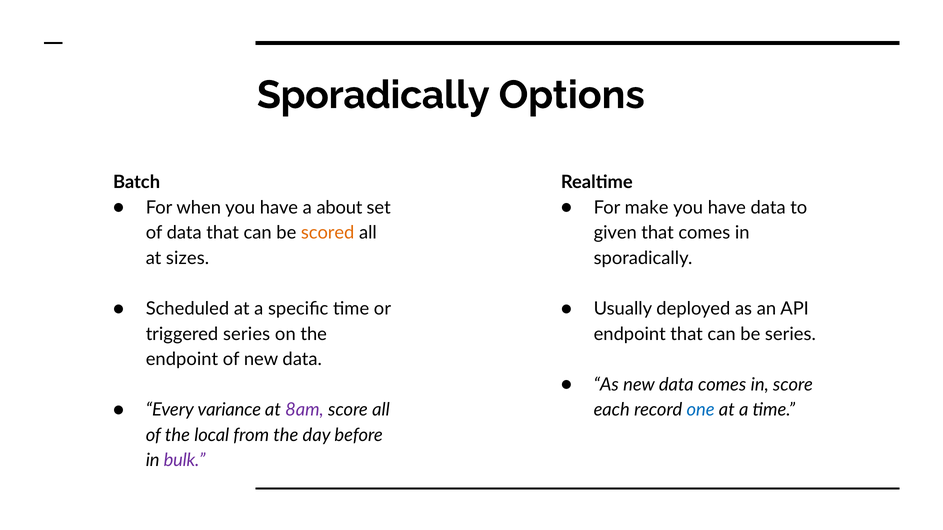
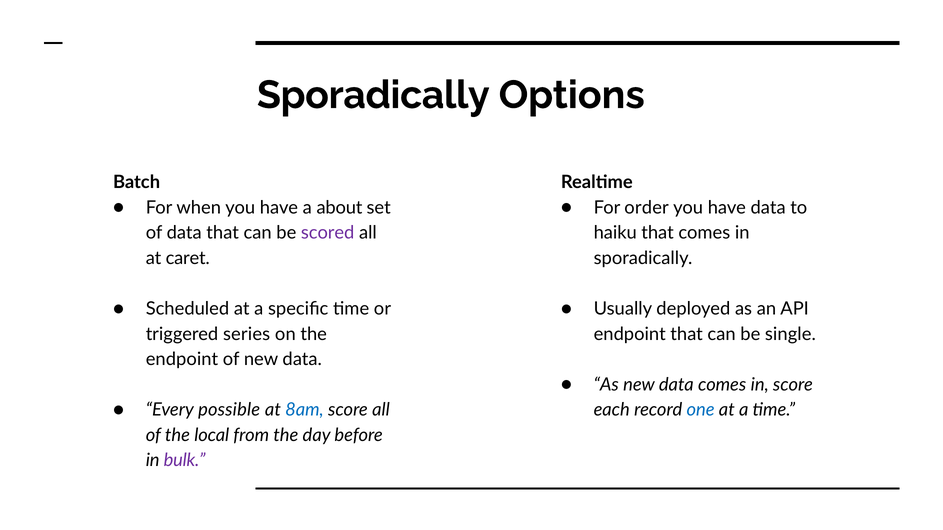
make: make -> order (647, 208)
scored colour: orange -> purple (328, 233)
given: given -> haiku (615, 233)
sizes: sizes -> caret (188, 258)
be series: series -> single (790, 334)
variance: variance -> possible (229, 410)
8am colour: purple -> blue (304, 410)
